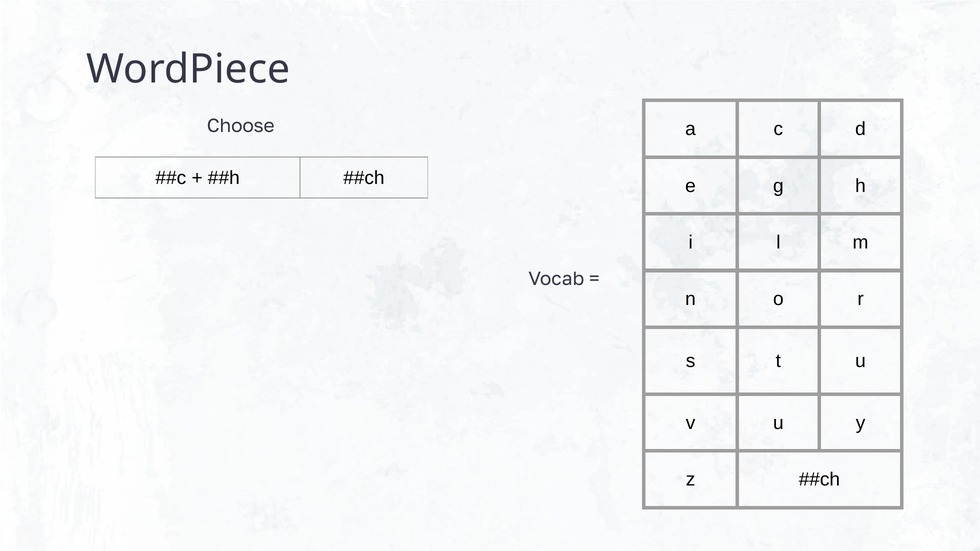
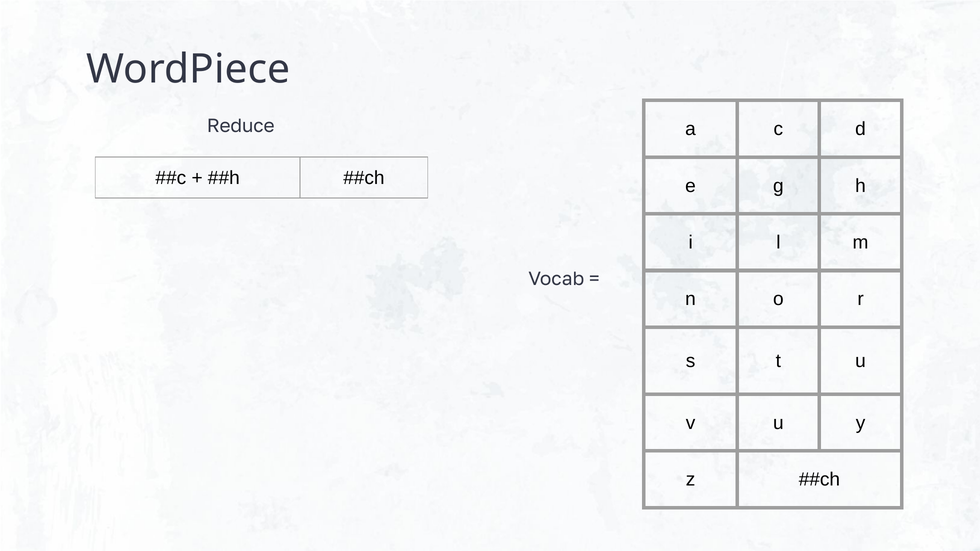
Choose: Choose -> Reduce (241, 126)
